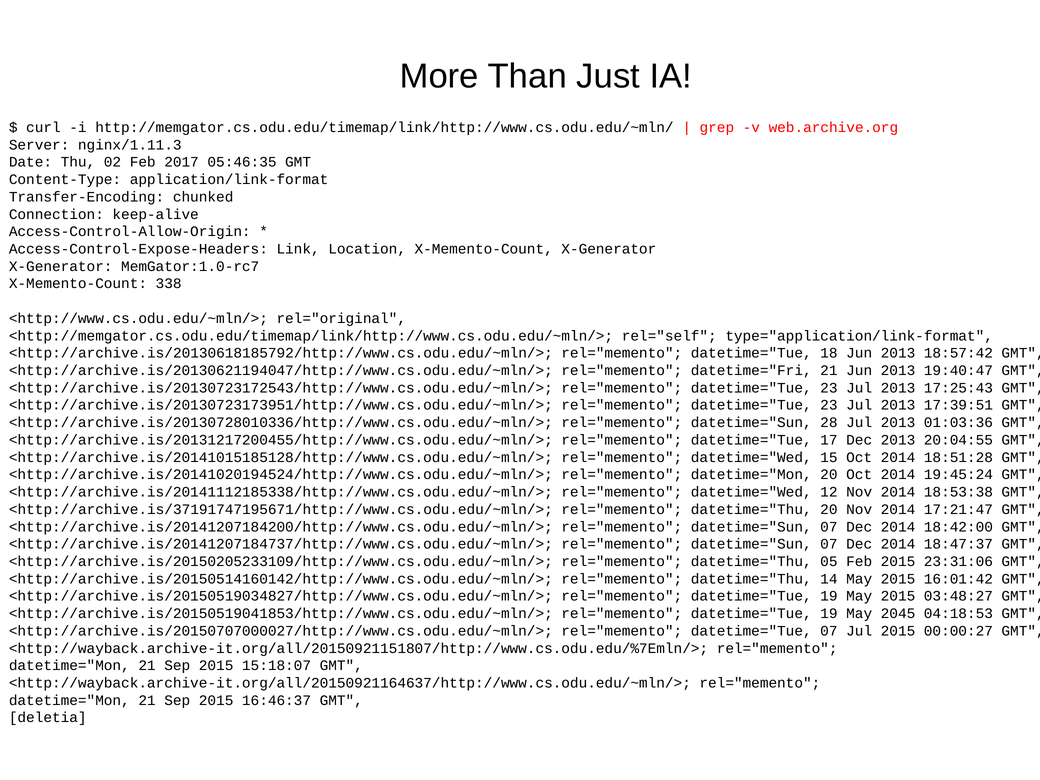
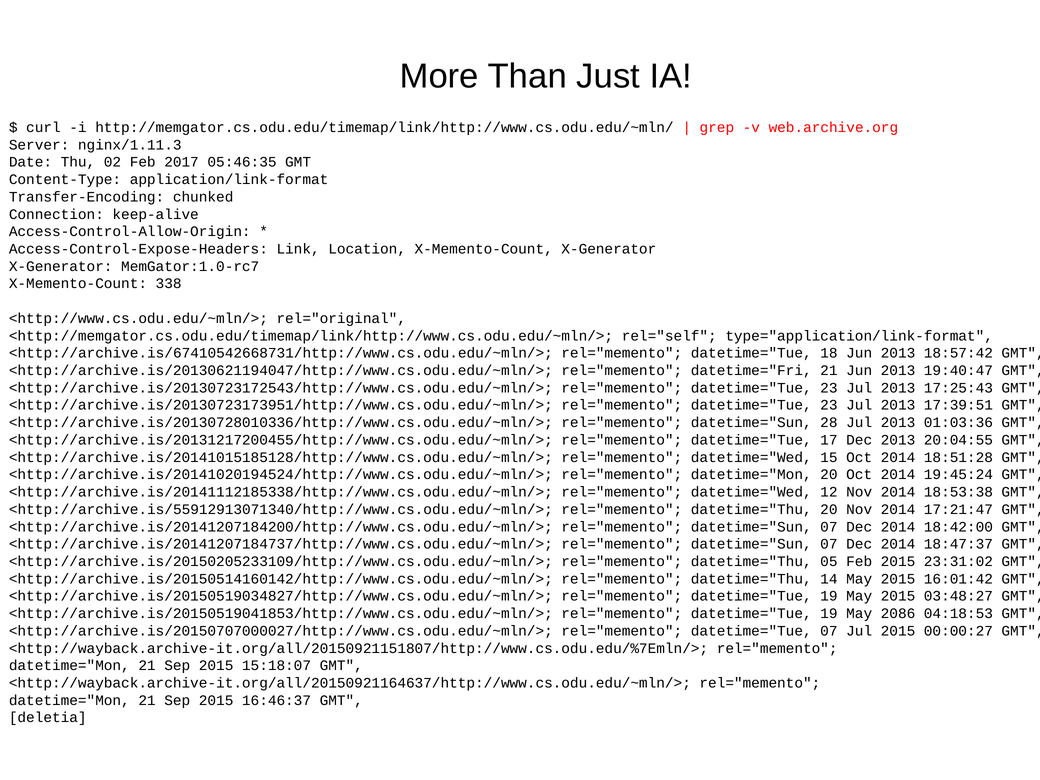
<http://archive.is/20130618185792/http://www.cs.odu.edu/~mln/>: <http://archive.is/20130618185792/http://www.cs.odu.edu/~mln/> -> <http://archive.is/67410542668731/http://www.cs.odu.edu/~mln/> (281, 353)
<http://archive.is/37191747195671/http://www.cs.odu.edu/~mln/>: <http://archive.is/37191747195671/http://www.cs.odu.edu/~mln/> -> <http://archive.is/55912913071340/http://www.cs.odu.edu/~mln/> (281, 509)
23:31:06: 23:31:06 -> 23:31:02 (958, 561)
2045: 2045 -> 2086 (898, 614)
